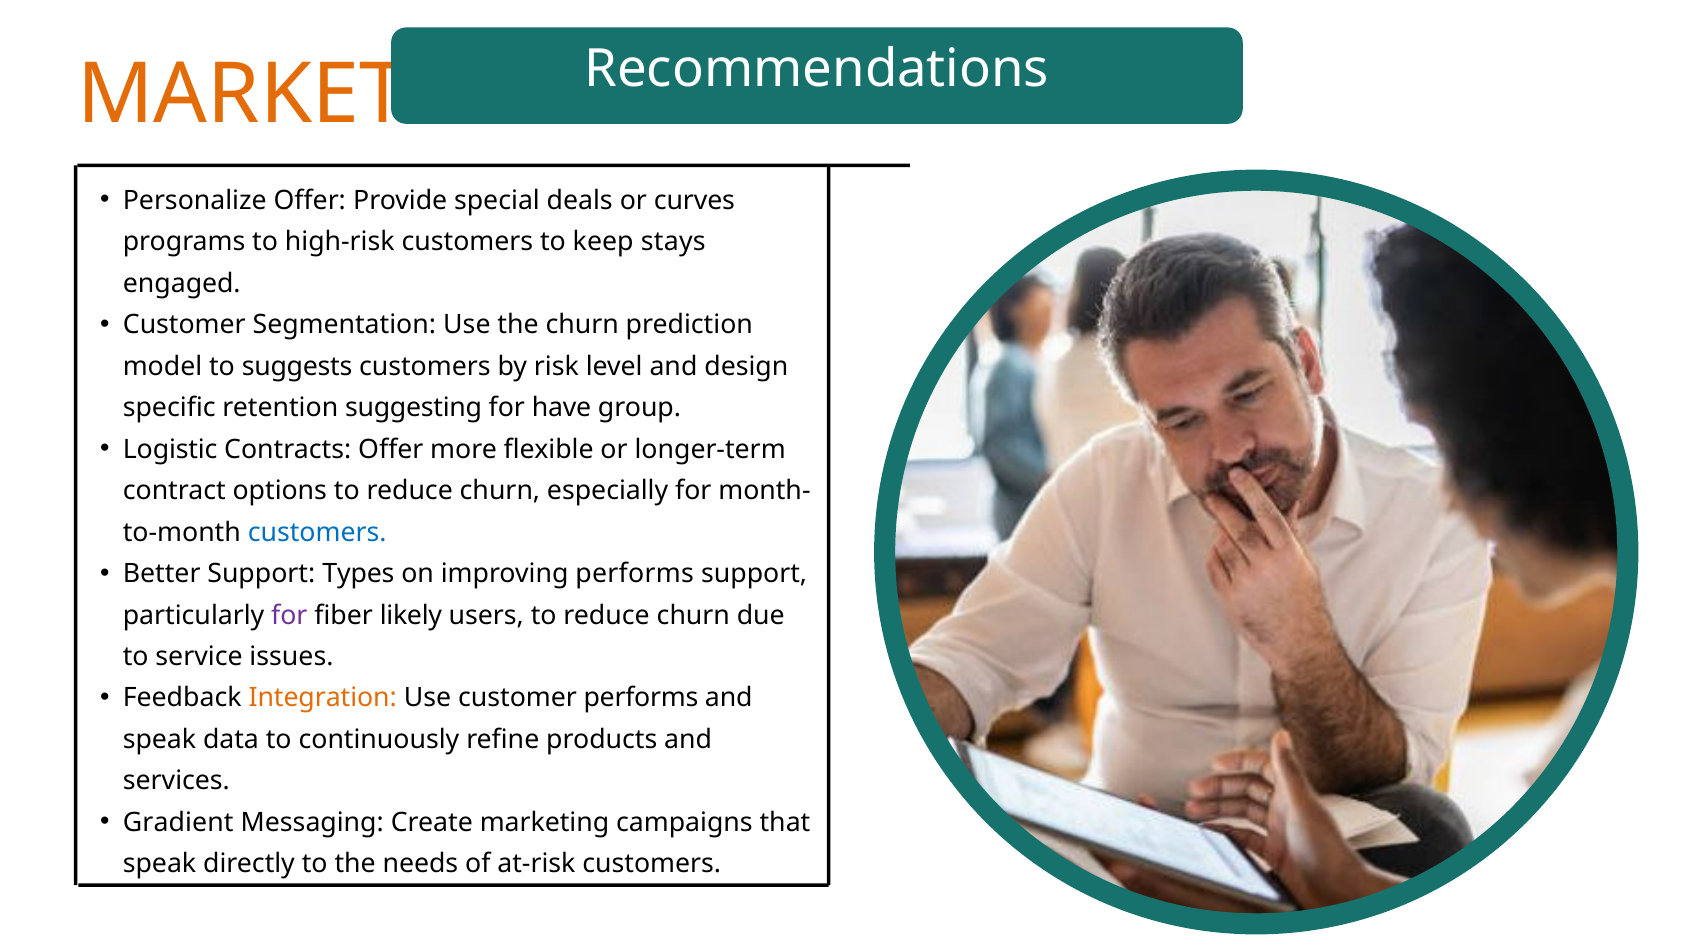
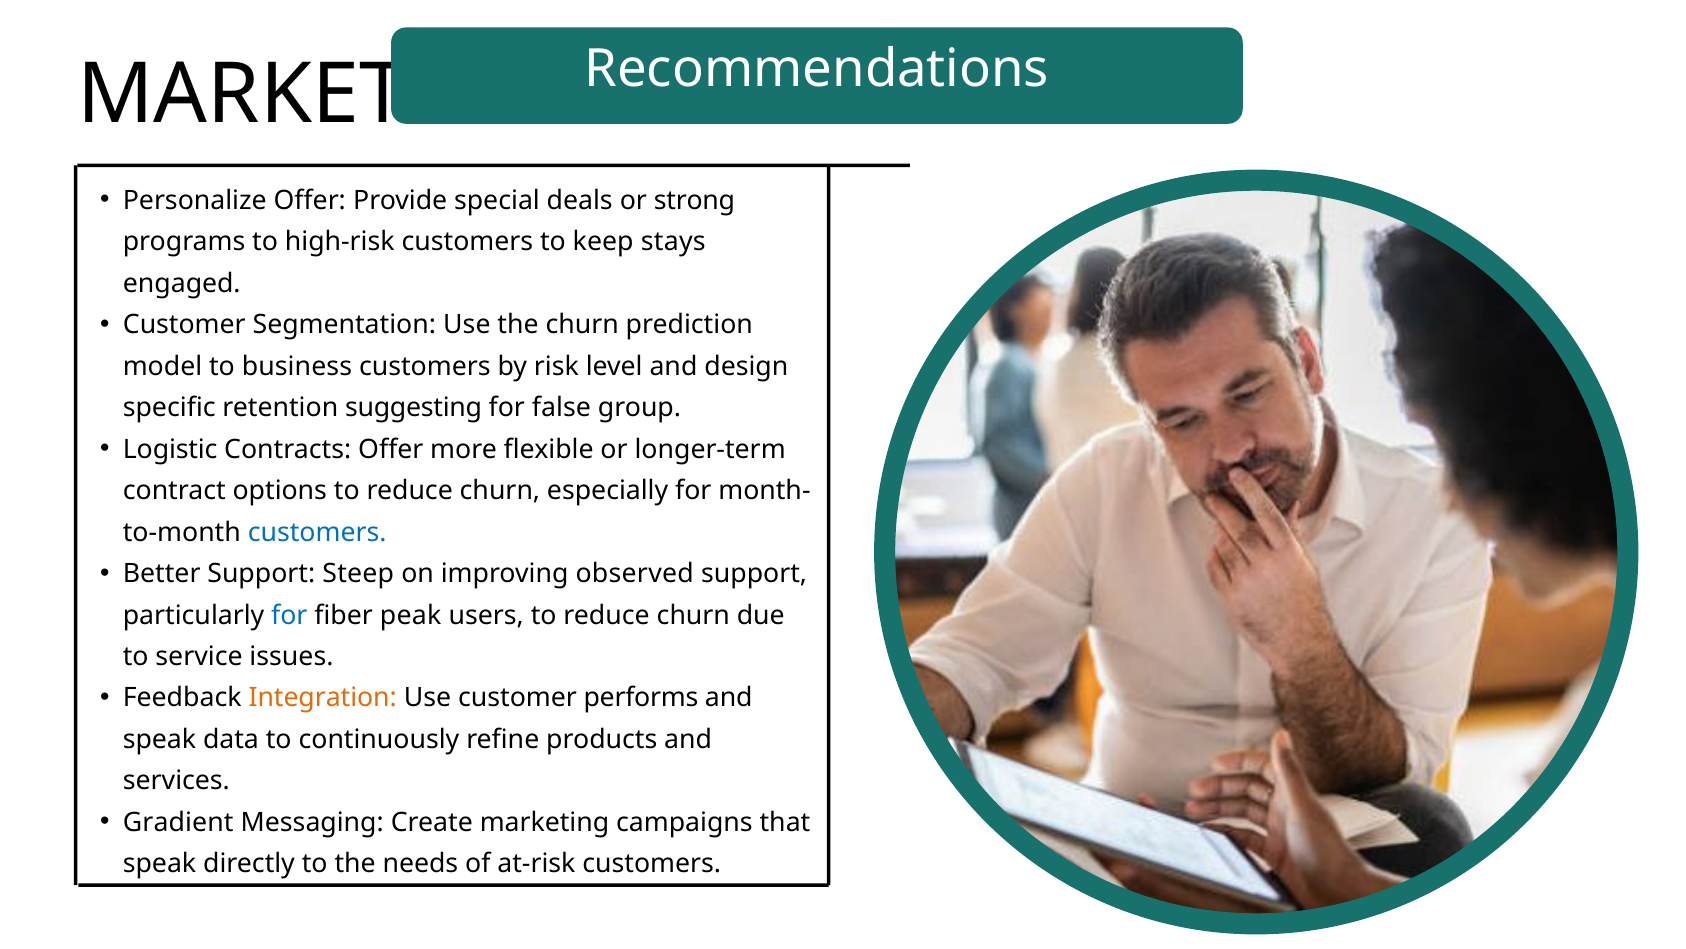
MARKET colour: orange -> black (242, 95)
curves: curves -> strong (694, 200)
suggests: suggests -> business (297, 366)
have: have -> false (561, 408)
Types: Types -> Steep (358, 573)
improving performs: performs -> observed (635, 573)
for colour: purple -> blue (289, 615)
likely: likely -> peak (411, 615)
